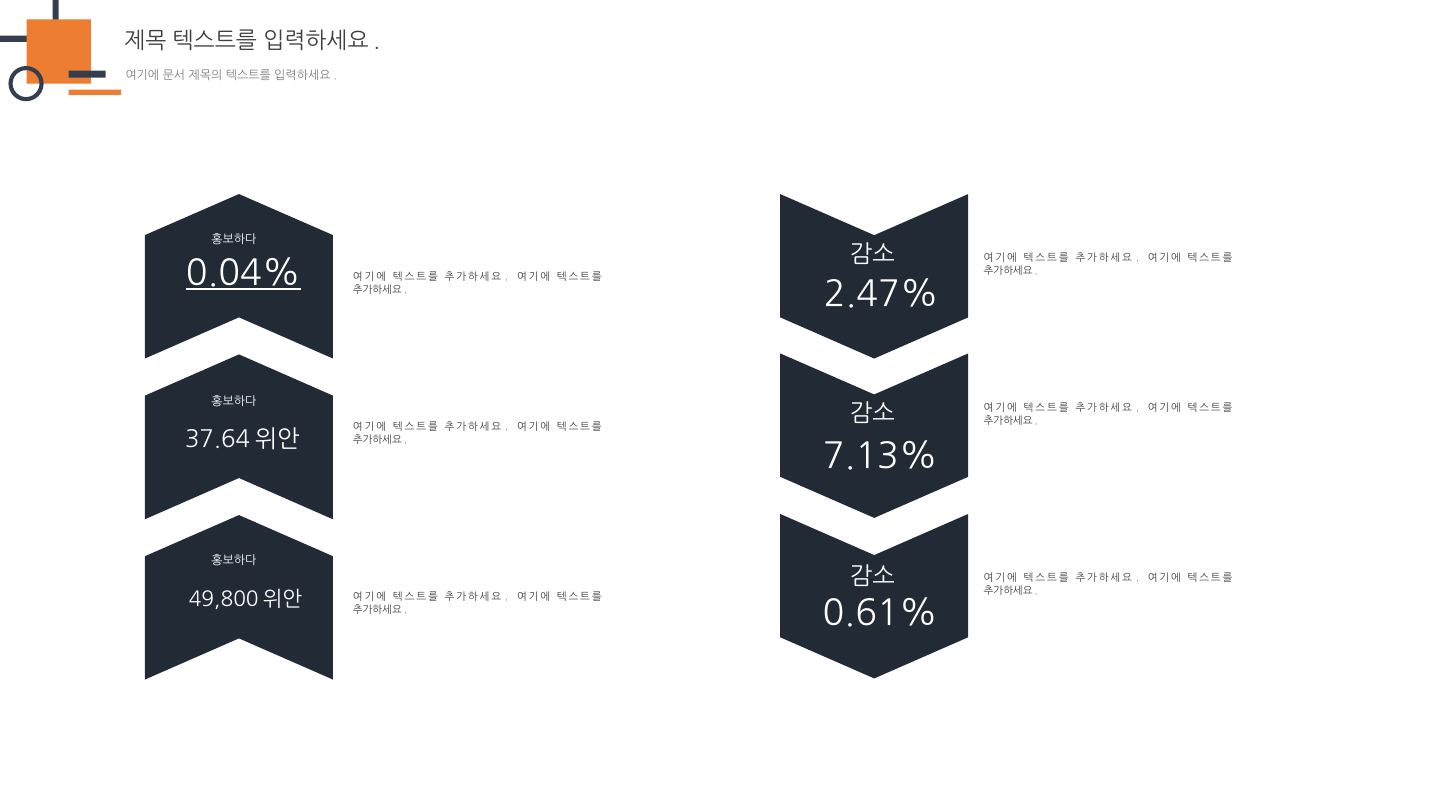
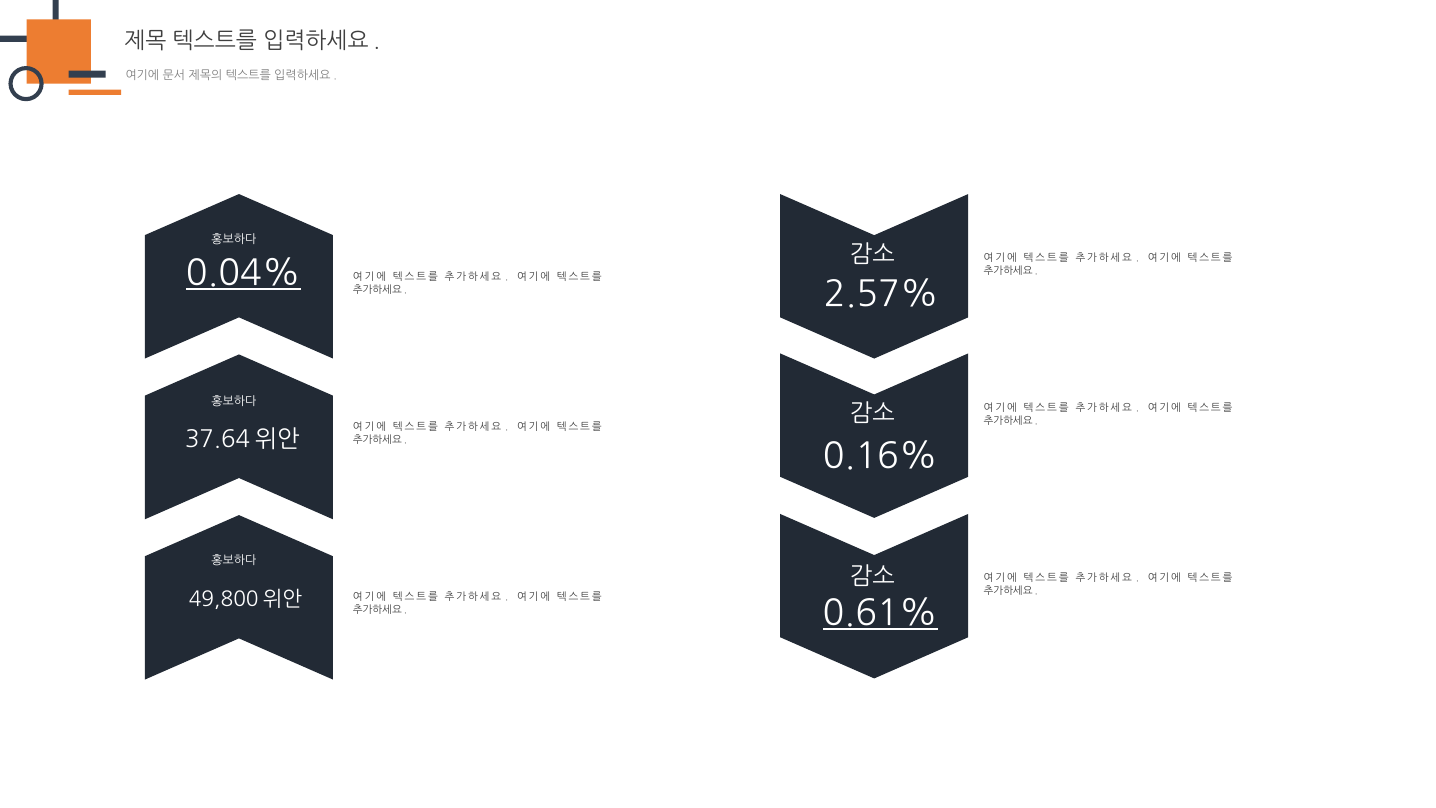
2.47%: 2.47% -> 2.57% (881, 294)
7.13%: 7.13% -> 0.16% (880, 457)
0.61% underline: none -> present (880, 614)
